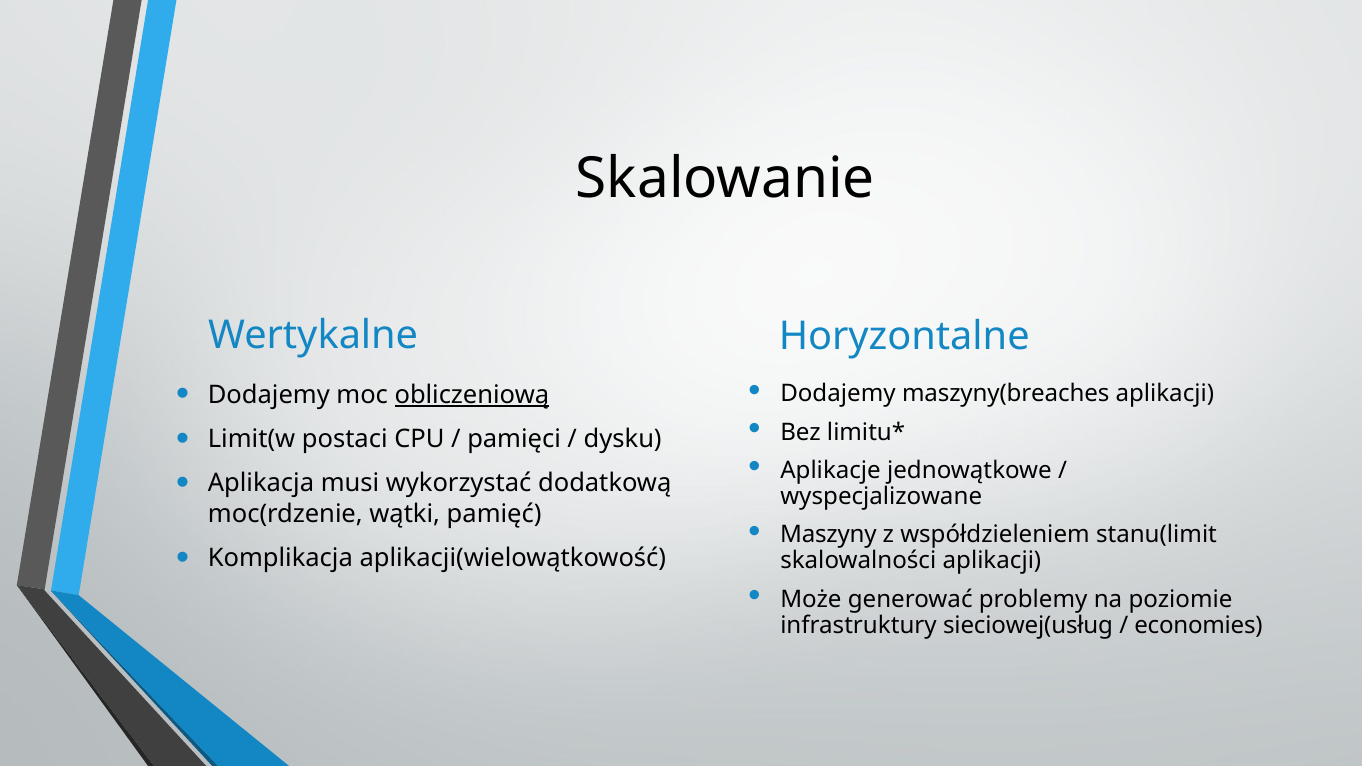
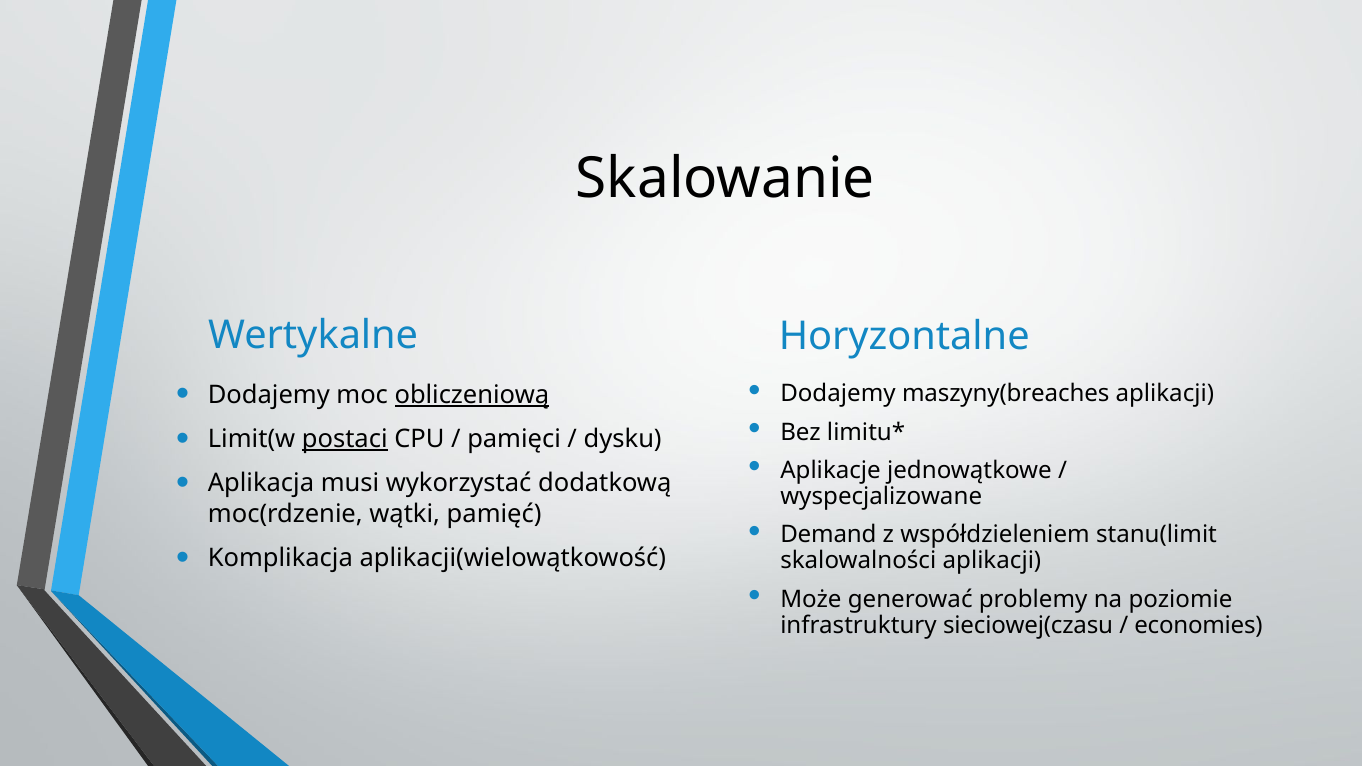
postaci underline: none -> present (345, 439)
Maszyny: Maszyny -> Demand (828, 535)
sieciowej(usług: sieciowej(usług -> sieciowej(czasu (1028, 625)
